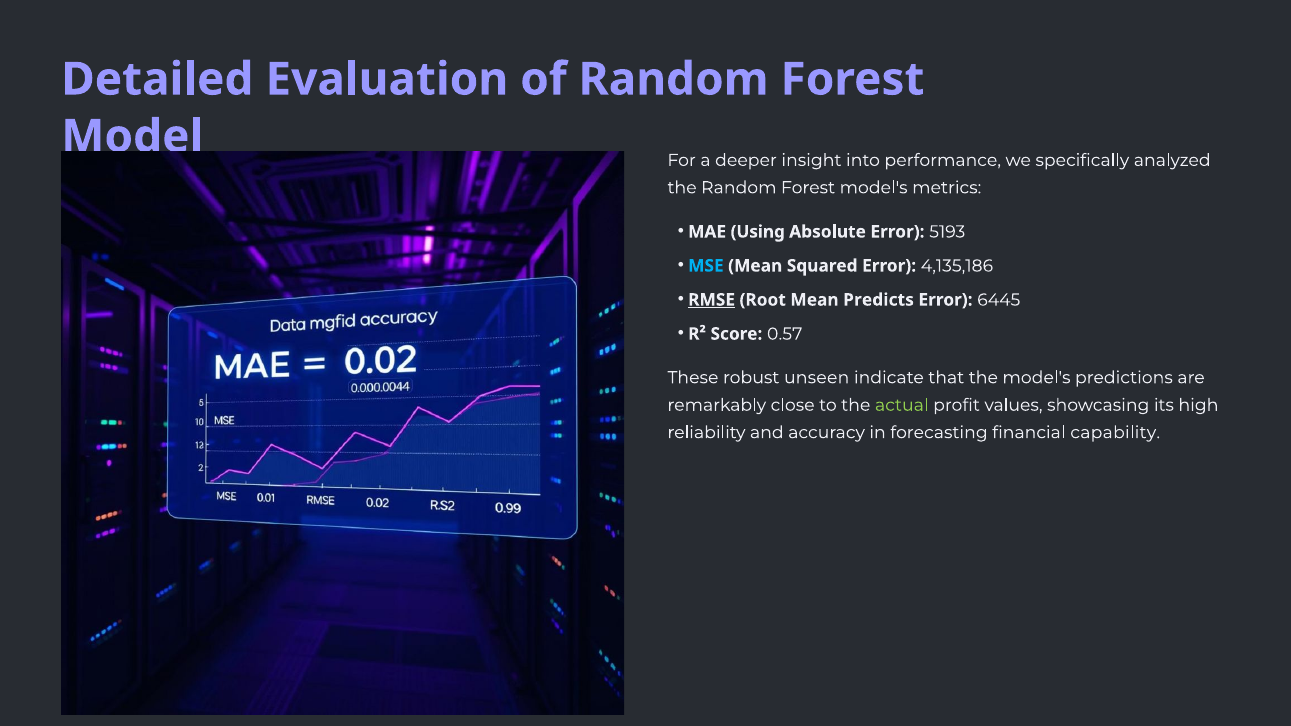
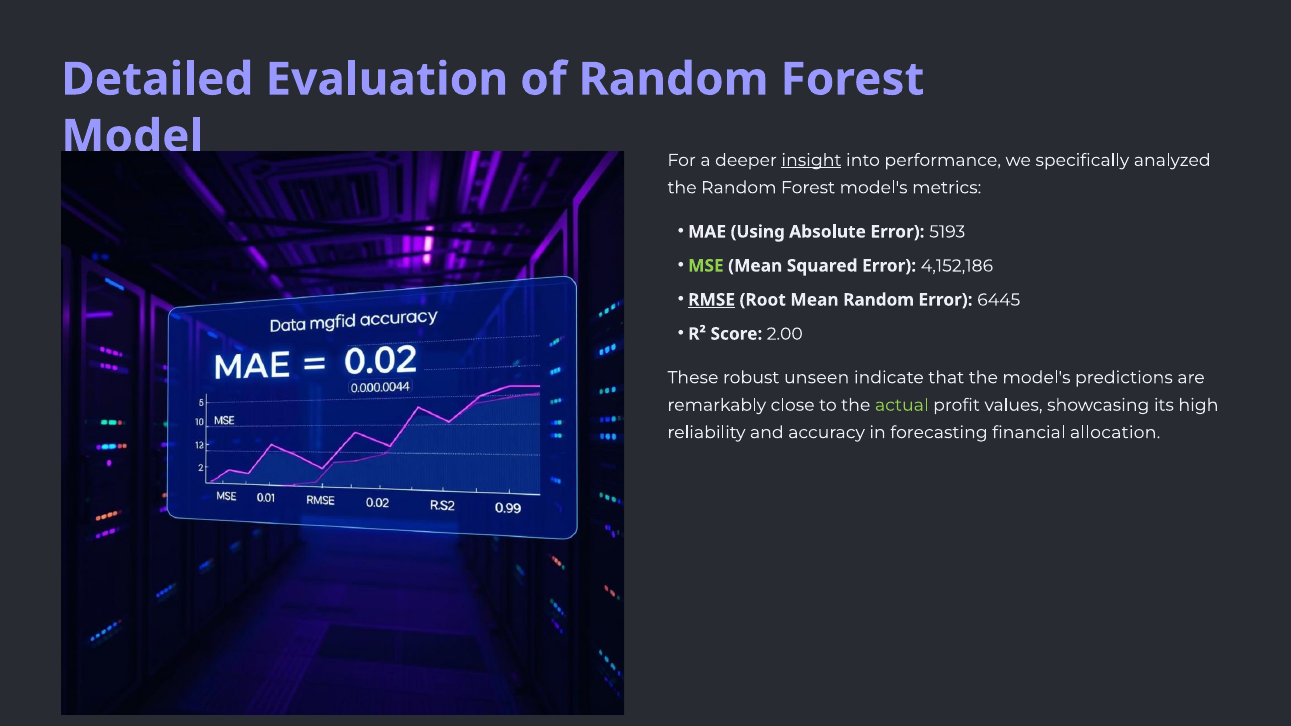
insight underline: none -> present (811, 160)
MSE colour: light blue -> light green (706, 266)
4,135,186: 4,135,186 -> 4,152,186 (957, 266)
Mean Predicts: Predicts -> Random (879, 300)
0.57: 0.57 -> 2.00 (785, 334)
capability: capability -> allocation (1115, 433)
